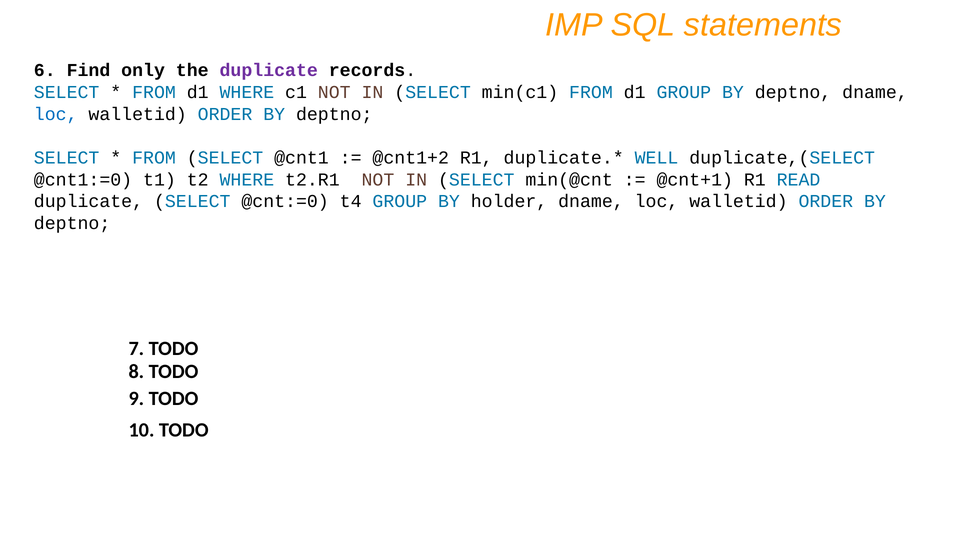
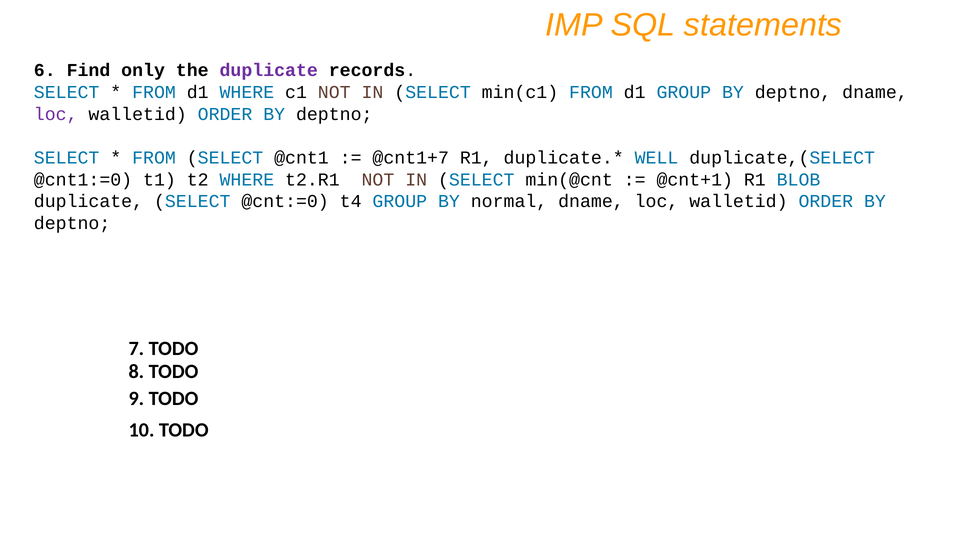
loc colour: blue -> purple (56, 114)
@cnt1+2: @cnt1+2 -> @cnt1+7 (411, 158)
READ: READ -> BLOB (799, 180)
holder: holder -> normal (509, 201)
